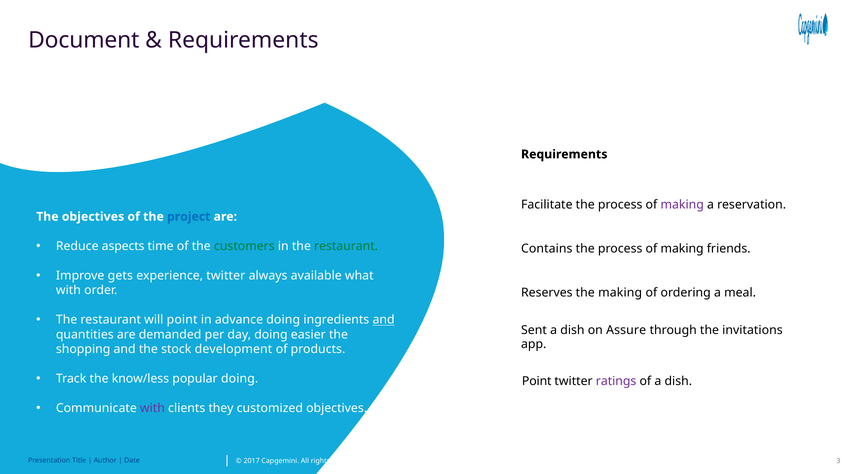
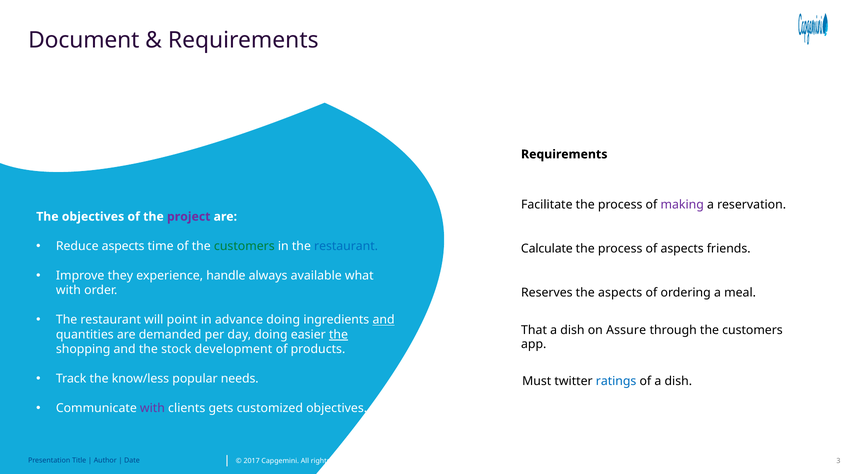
project colour: blue -> purple (189, 217)
restaurant colour: green -> blue (346, 246)
Contains: Contains -> Calculate (547, 249)
making: making -> aspects (682, 249)
gets: gets -> they (120, 276)
experience twitter: twitter -> handle (226, 276)
the making: making -> aspects (620, 293)
Sent: Sent -> That (534, 330)
through the invitations: invitations -> customers (752, 330)
the underline: none -> present (339, 335)
popular doing: doing -> needs (240, 379)
Point: Point -> Must (537, 381)
ratings colour: purple -> blue (616, 381)
they: they -> gets (221, 409)
